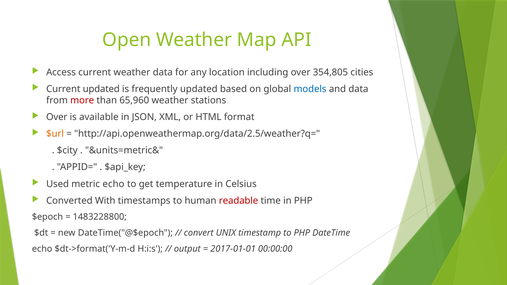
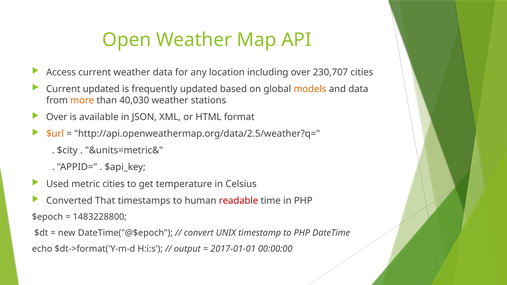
354,805: 354,805 -> 230,707 (330, 72)
models colour: blue -> orange (310, 89)
more colour: red -> orange (82, 101)
65,960: 65,960 -> 40,030 (134, 101)
metric echo: echo -> cities (114, 184)
With: With -> That (105, 201)
